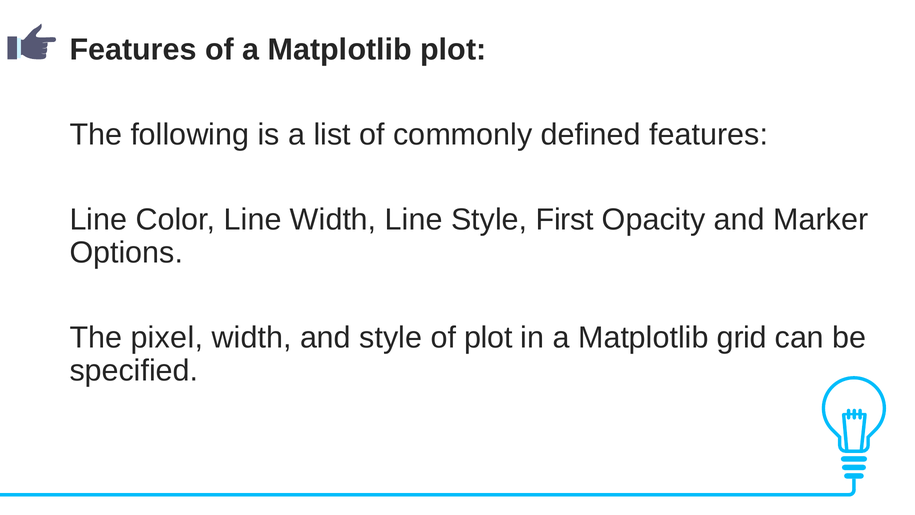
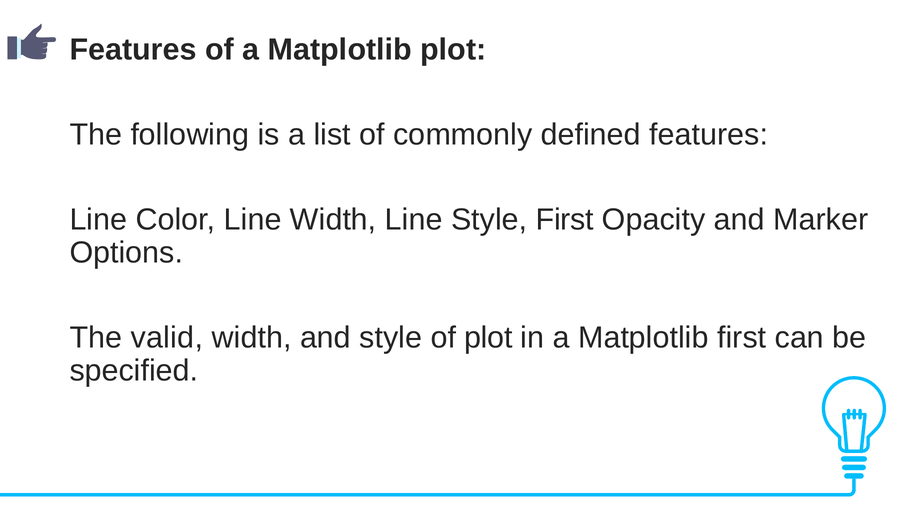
pixel: pixel -> valid (167, 338)
Matplotlib grid: grid -> first (742, 338)
